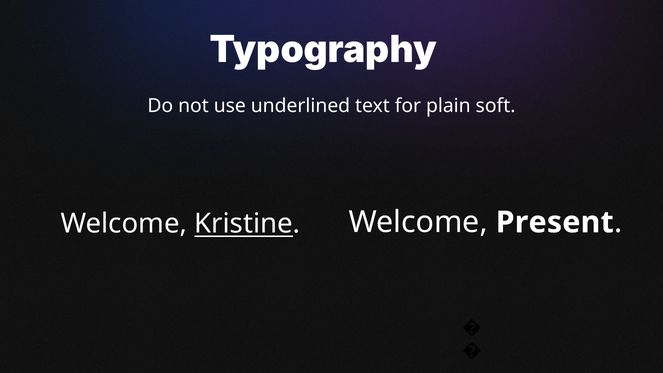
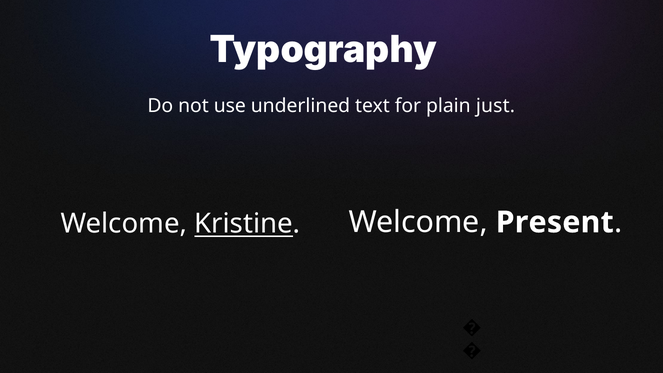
soft: soft -> just (495, 106)
